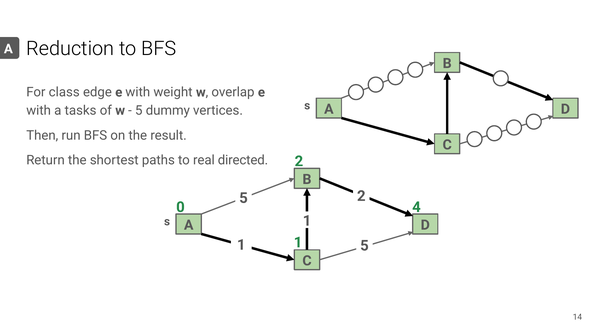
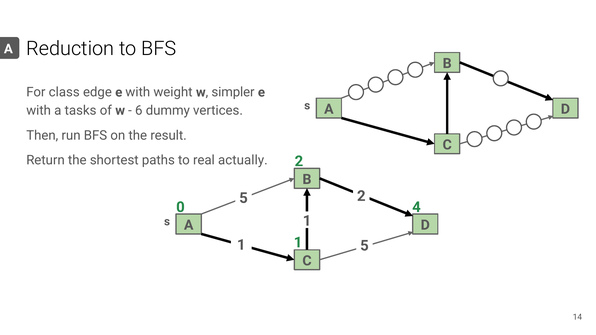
overlap: overlap -> simpler (233, 92)
5: 5 -> 6 (139, 111)
directed: directed -> actually (243, 160)
